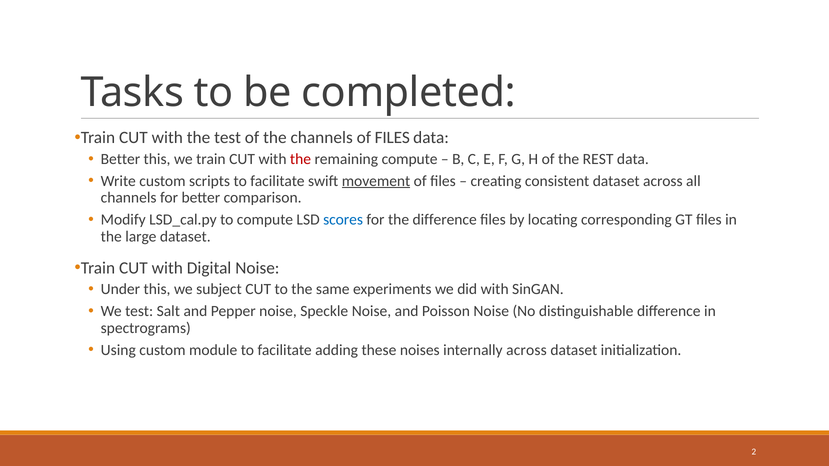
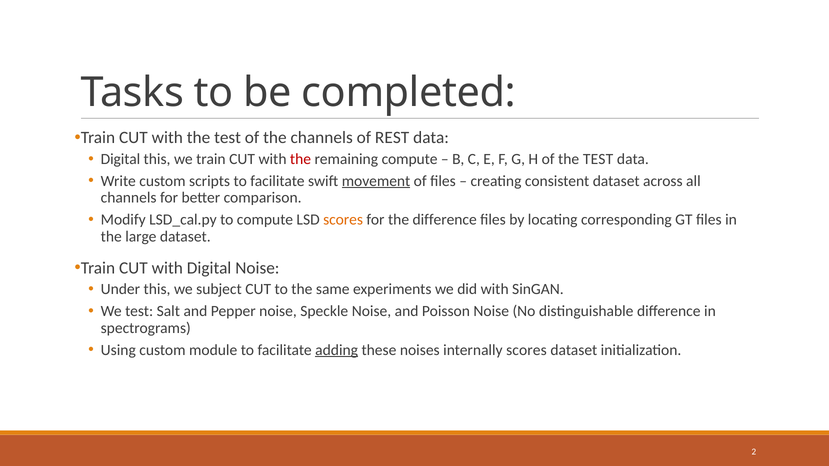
channels of FILES: FILES -> REST (392, 138)
Better: Better -> Digital (120, 159)
of the REST: REST -> TEST (598, 159)
scores colour: blue -> orange (343, 220)
adding underline: none -> present (337, 350)
internally across: across -> scores (526, 350)
